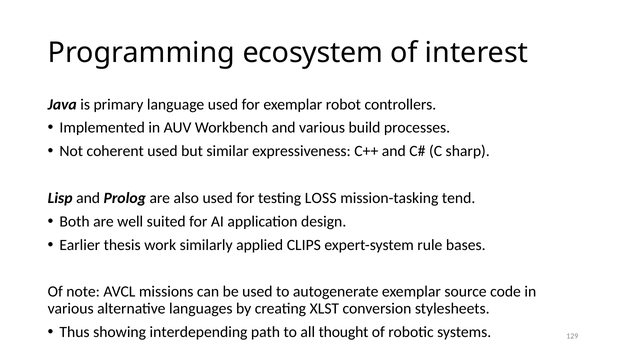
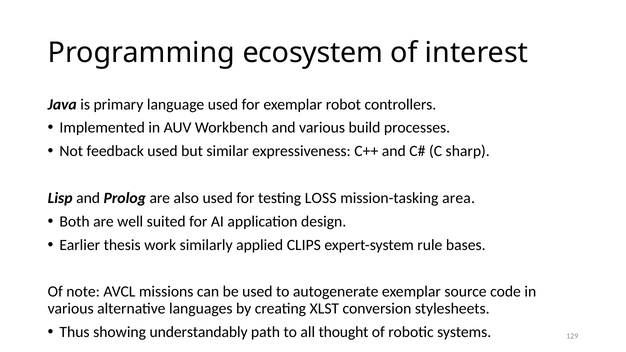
coherent: coherent -> feedback (115, 151)
tend: tend -> area (459, 198)
interdepending: interdepending -> understandably (199, 332)
